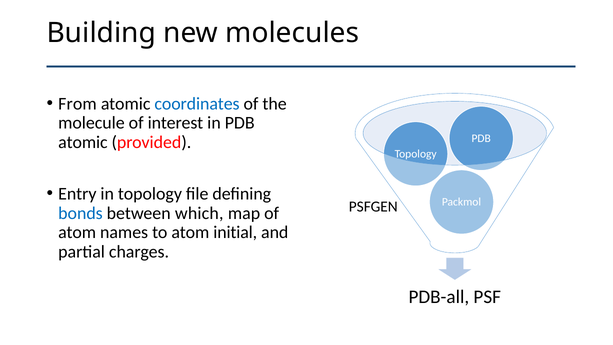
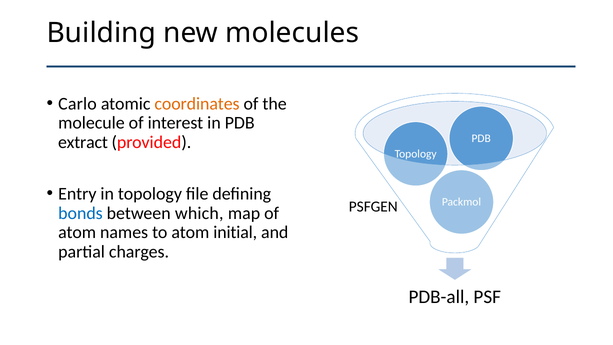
From: From -> Carlo (77, 104)
coordinates colour: blue -> orange (197, 104)
atomic: atomic -> extract (83, 142)
